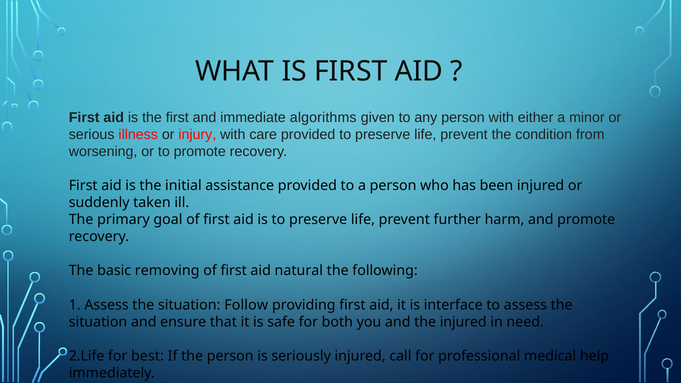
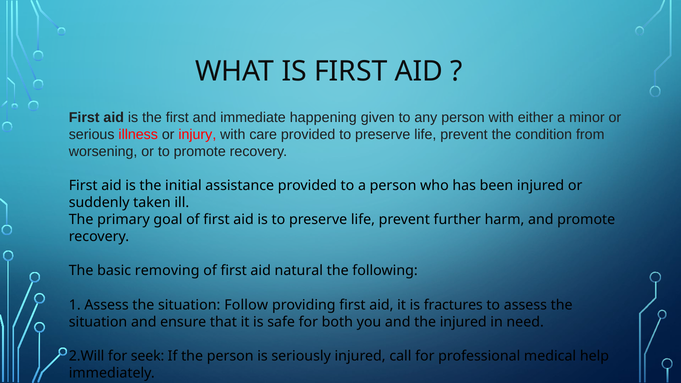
algorithms: algorithms -> happening (323, 118)
interface: interface -> fractures (453, 305)
2.Life: 2.Life -> 2.Will (87, 356)
best: best -> seek (148, 356)
